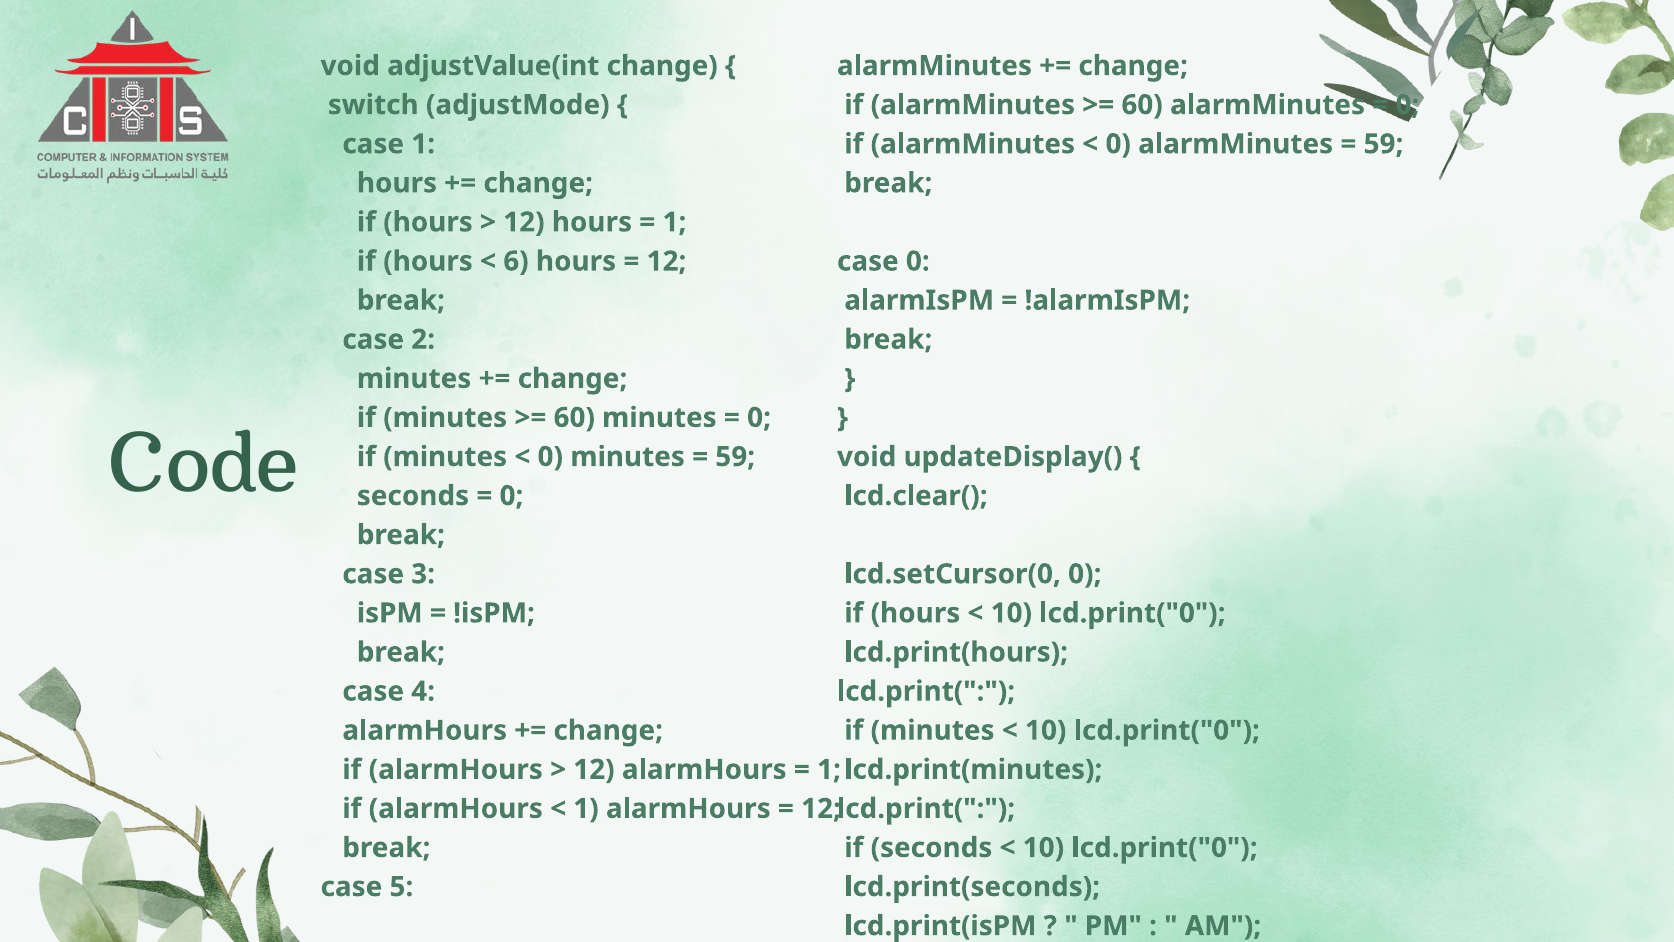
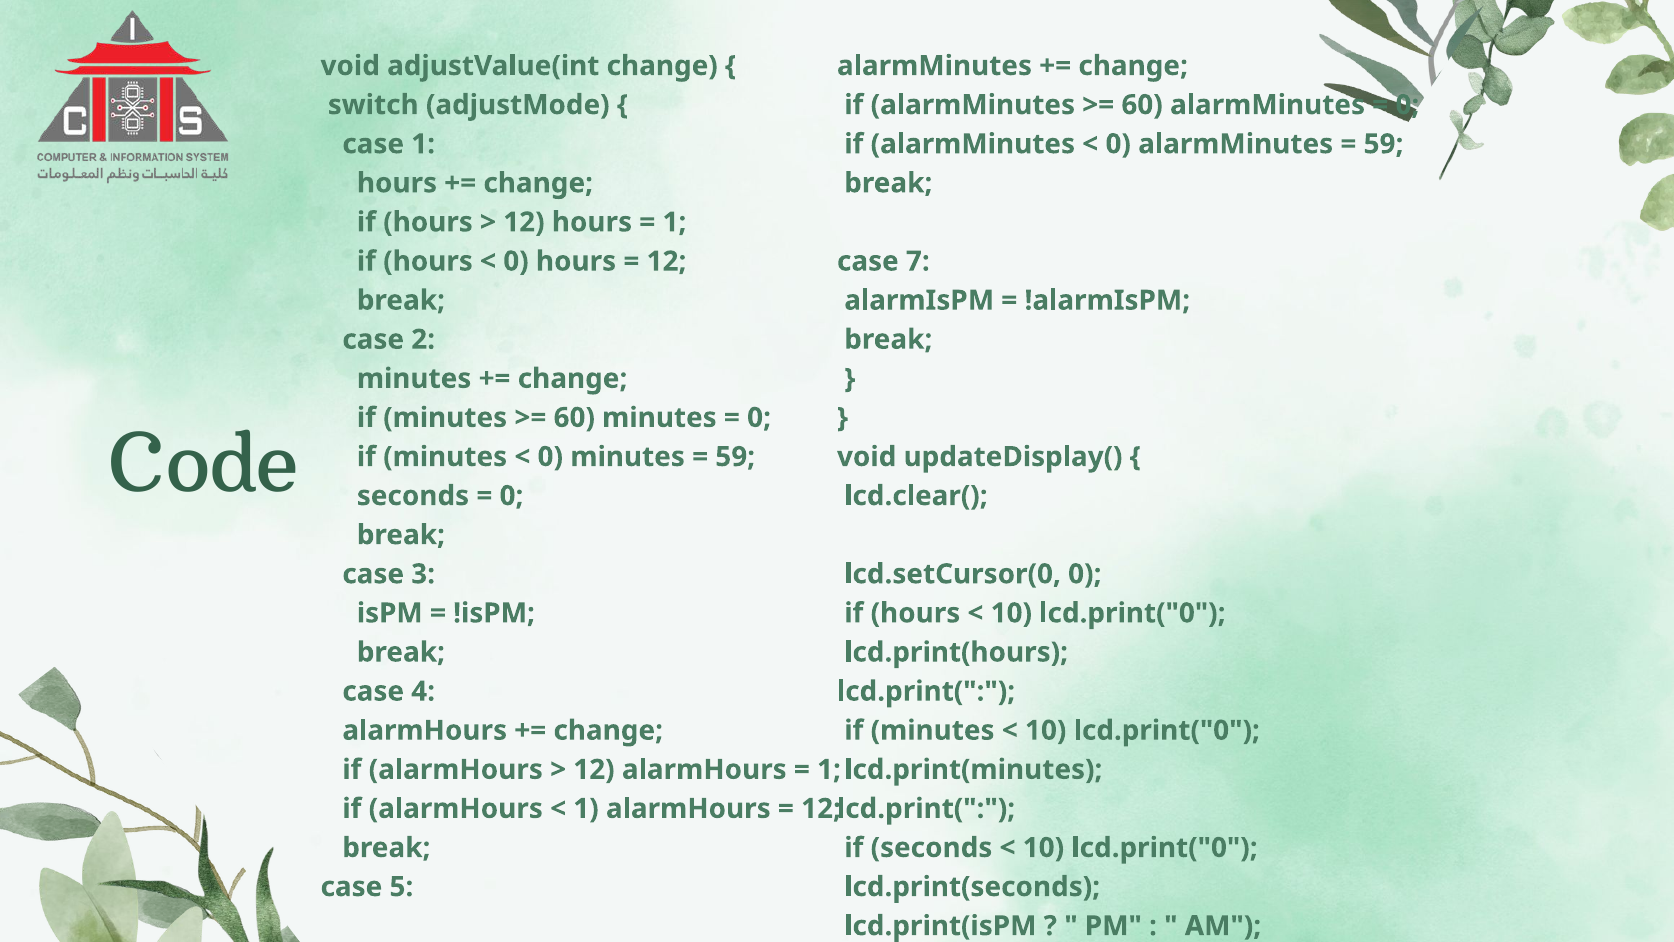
6: 6 -> 0 (516, 261)
case 0: 0 -> 7 (918, 261)
